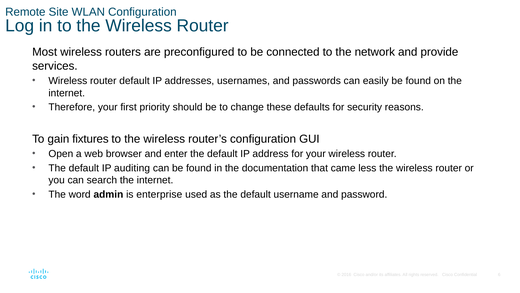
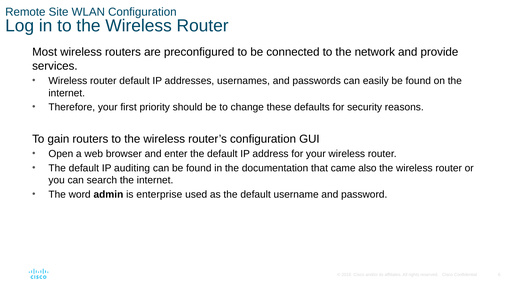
gain fixtures: fixtures -> routers (90, 139)
less: less -> also (367, 168)
